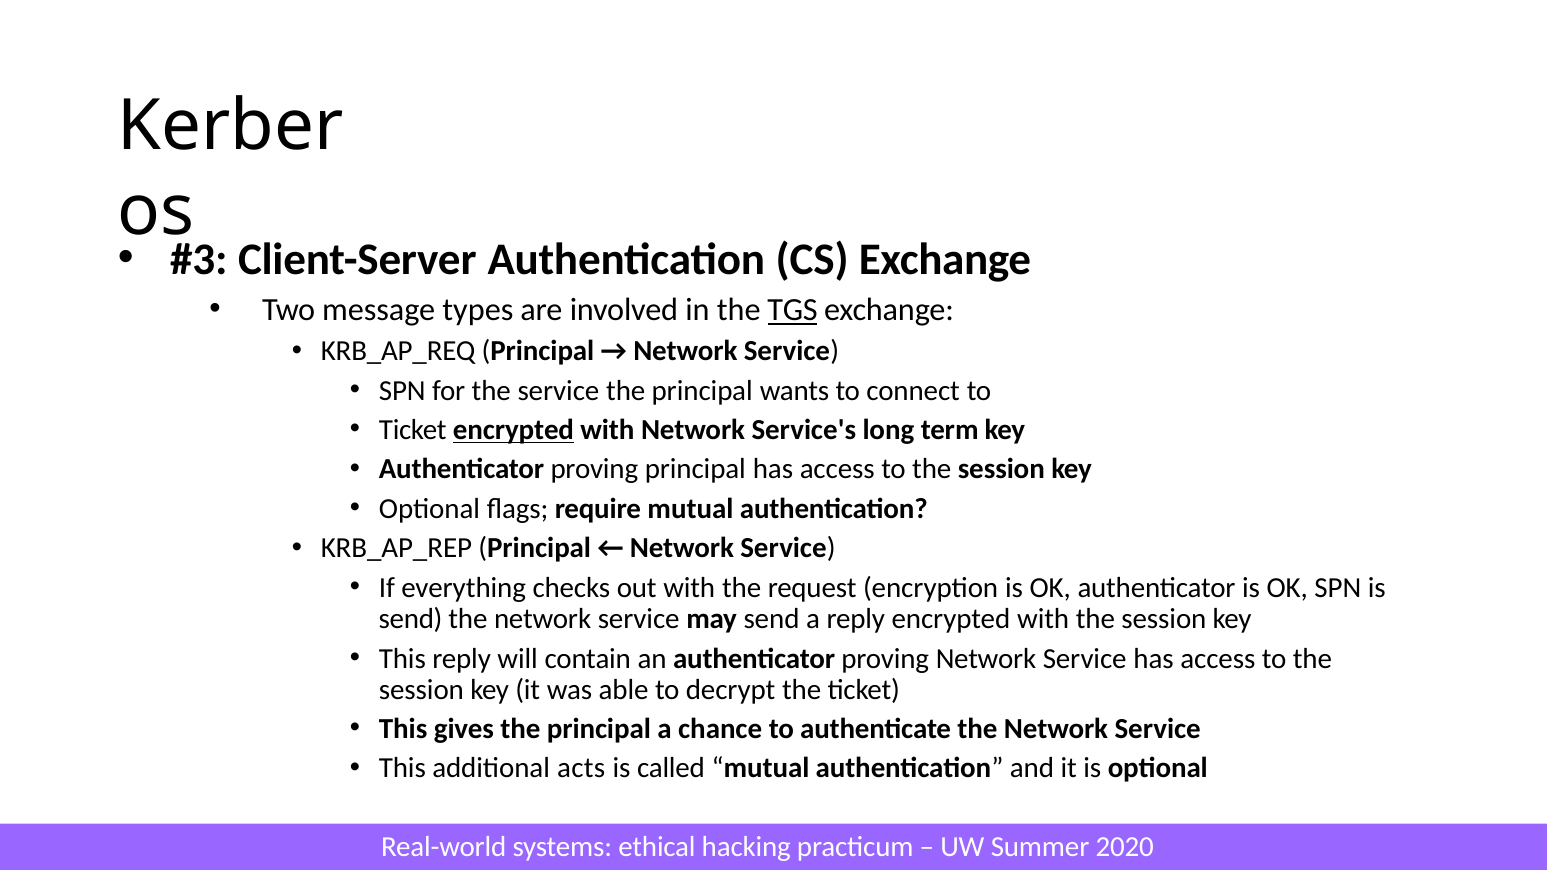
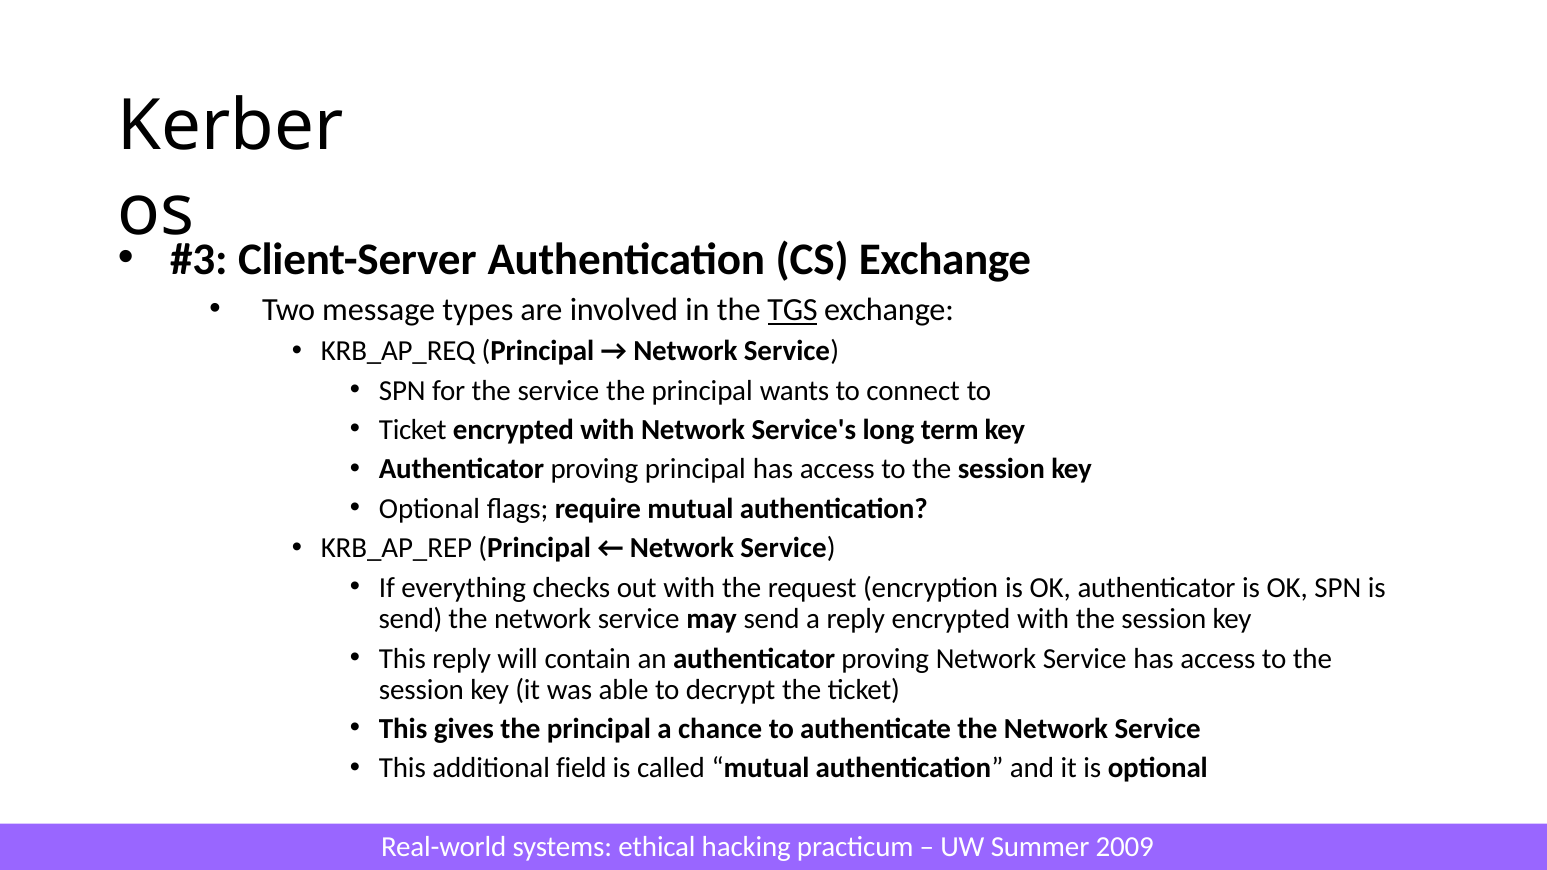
encrypted underline: present -> none (514, 430)
acts: acts -> field (581, 768)
2020: 2020 -> 2009 (1125, 847)
